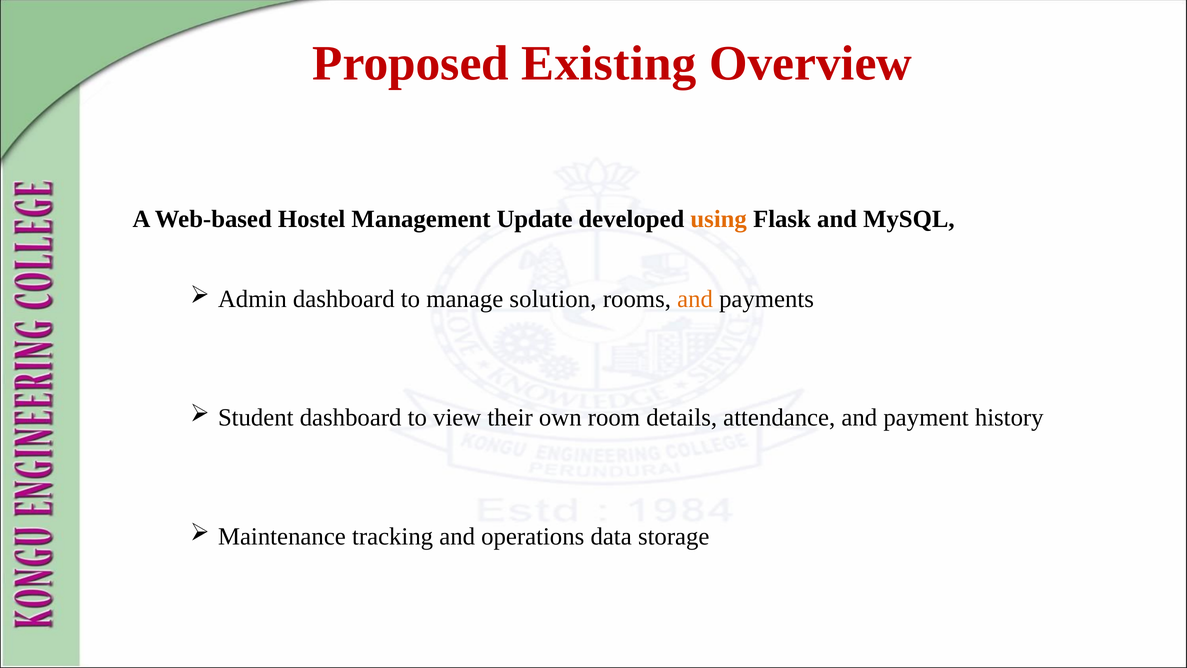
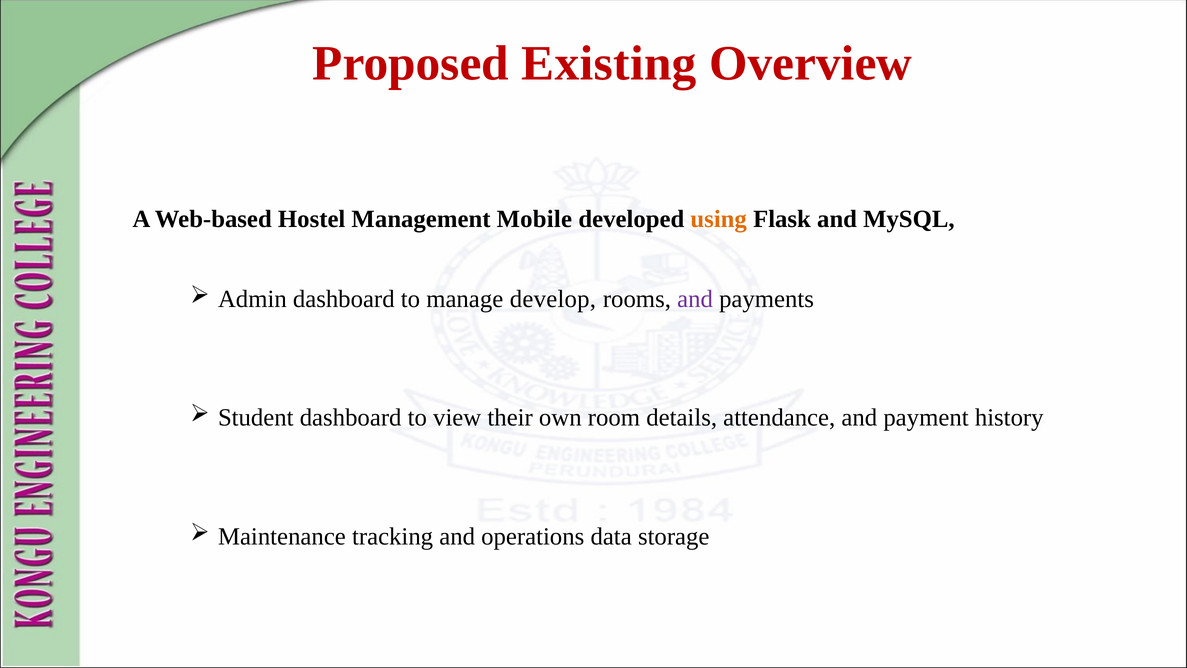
Update: Update -> Mobile (534, 219)
solution: solution -> develop (553, 299)
and colour: orange -> purple (695, 299)
